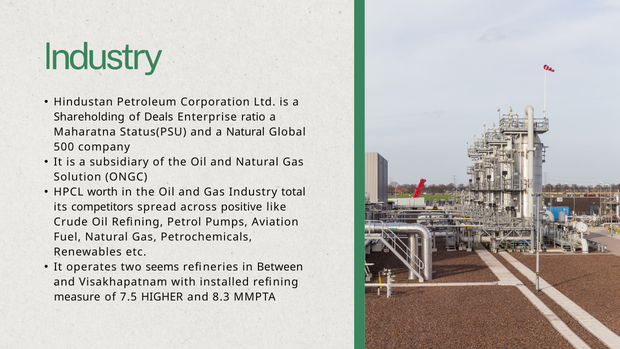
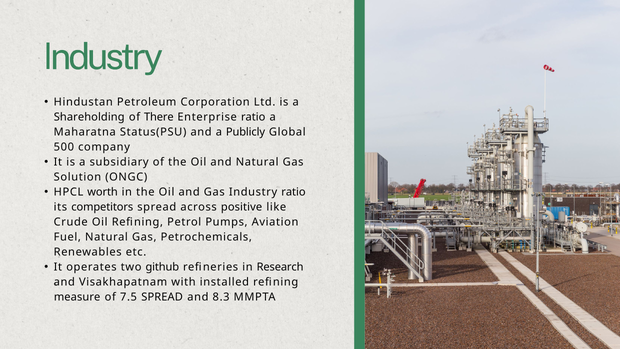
Deals: Deals -> There (159, 117)
a Natural: Natural -> Publicly (246, 132)
Industry total: total -> ratio (293, 192)
seems: seems -> github (162, 267)
Between: Between -> Research (280, 267)
7.5 HIGHER: HIGHER -> SPREAD (162, 297)
